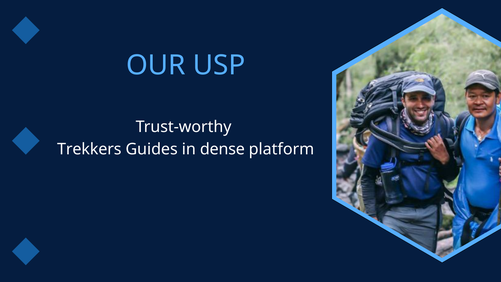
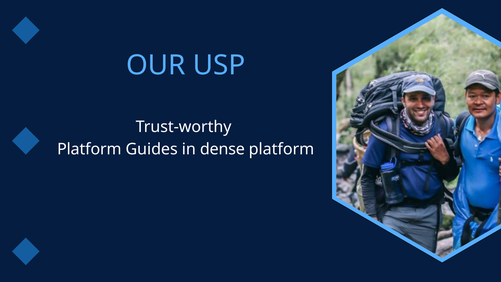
Trekkers: Trekkers -> Platform (89, 149)
